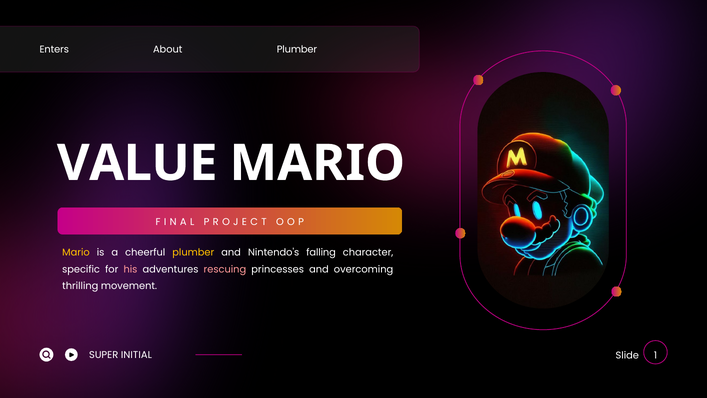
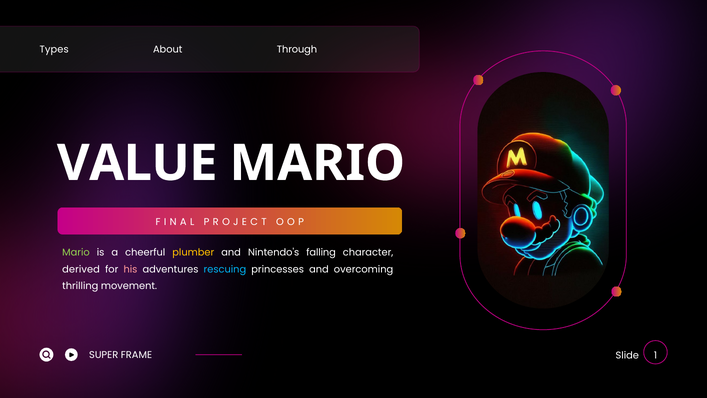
Enters: Enters -> Types (54, 50)
About Plumber: Plumber -> Through (297, 50)
Mario colour: yellow -> light green (76, 253)
specific: specific -> derived (81, 269)
rescuing colour: pink -> light blue (225, 269)
INITIAL: INITIAL -> FRAME (136, 355)
